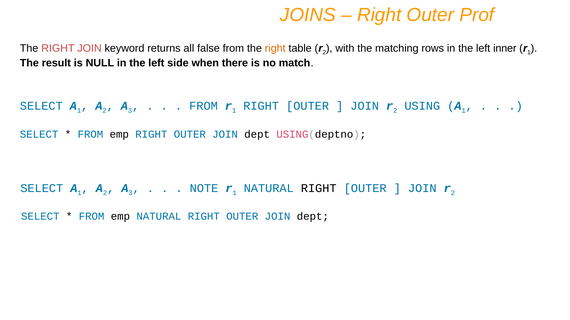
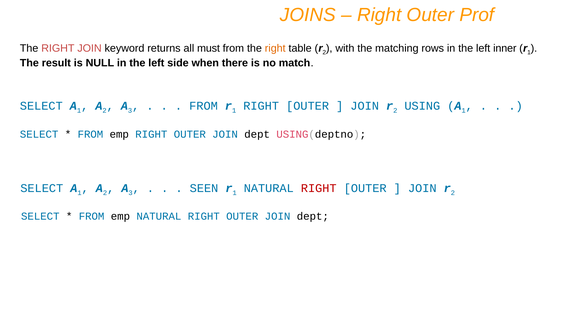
false: false -> must (209, 48)
NOTE: NOTE -> SEEN (204, 189)
RIGHT colour: black -> red (319, 189)
